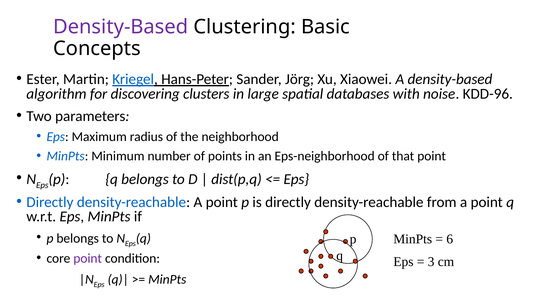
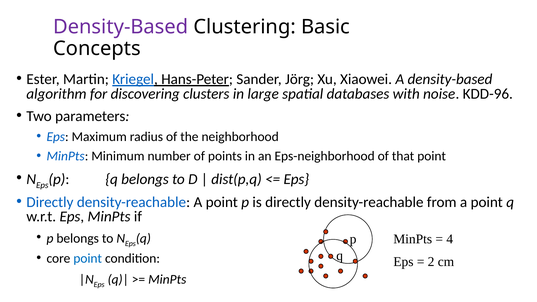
6: 6 -> 4 (450, 239)
point colour: purple -> blue (88, 258)
3: 3 -> 2 (431, 262)
